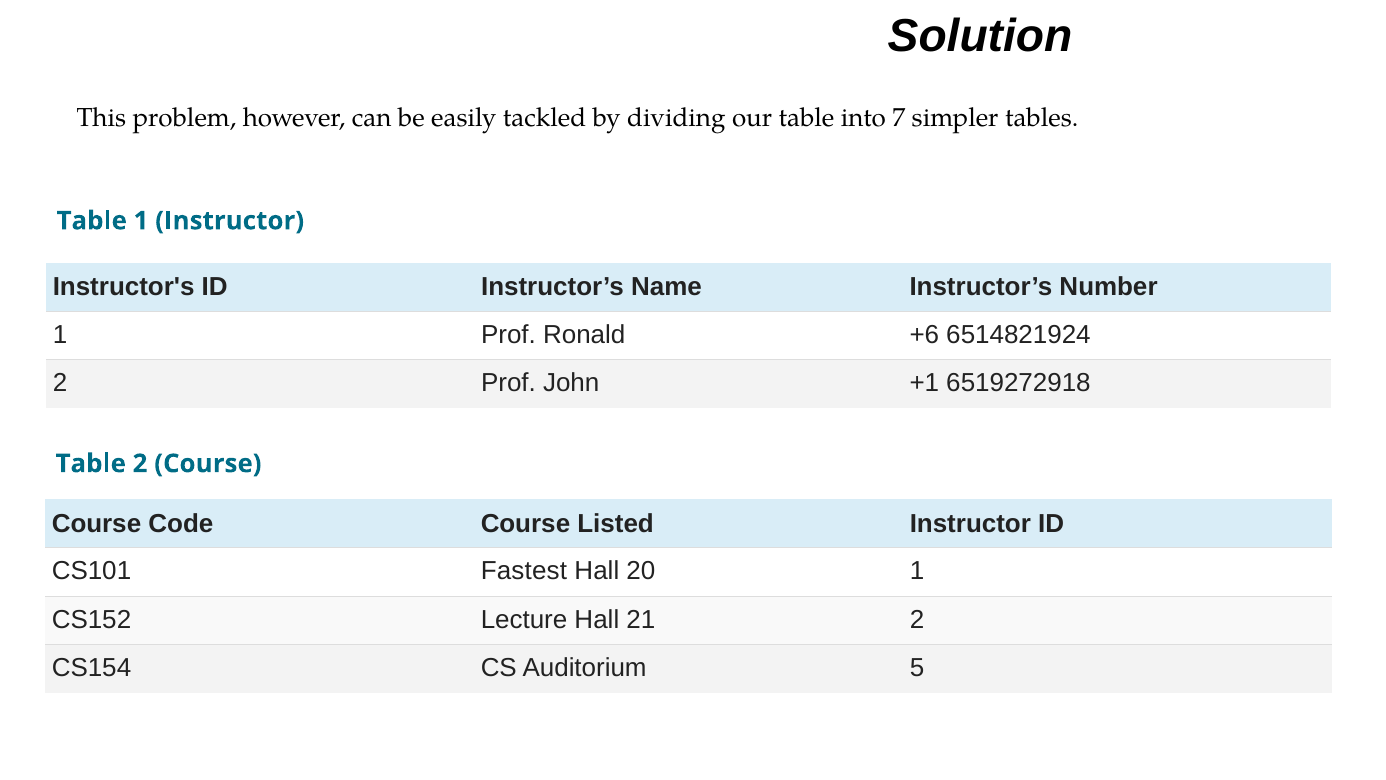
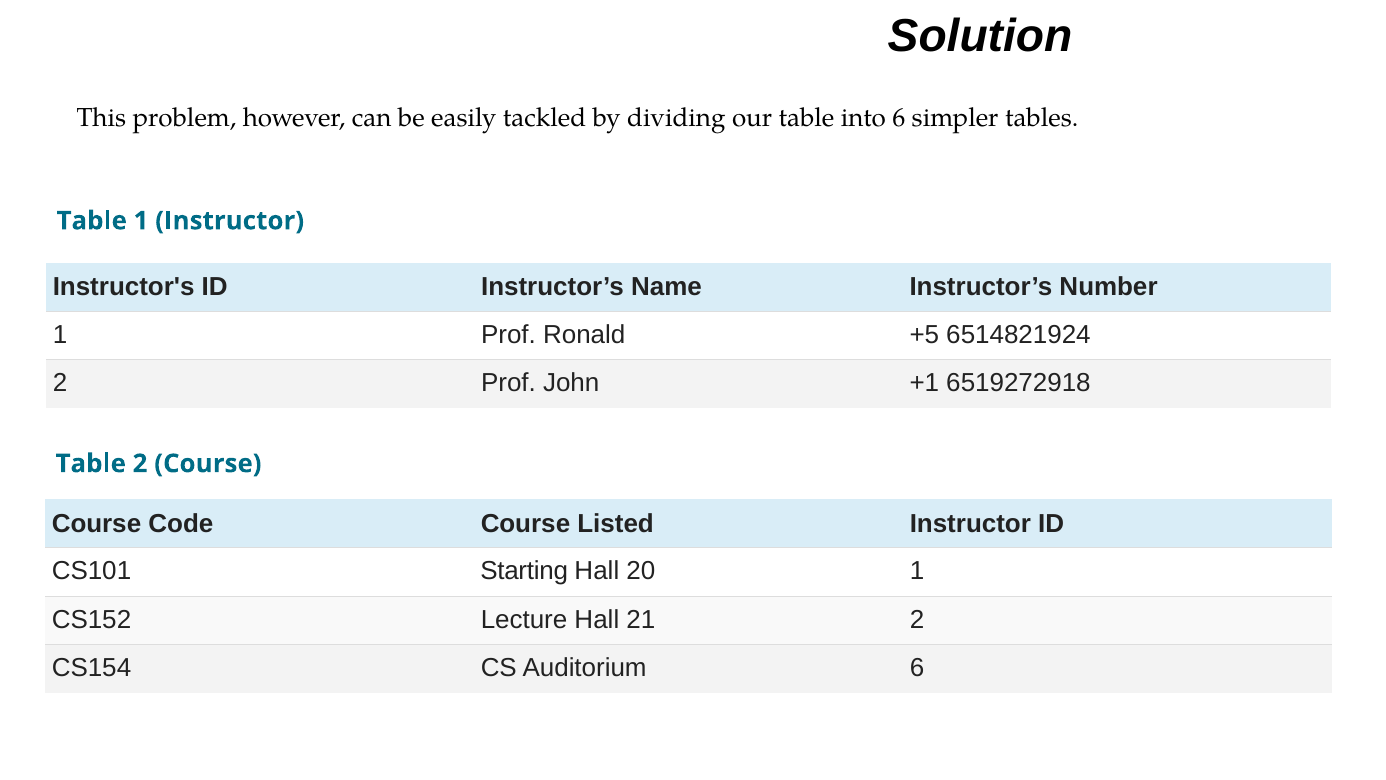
into 7: 7 -> 6 (899, 118)
+6: +6 -> +5 (924, 335)
Fastest: Fastest -> Starting (524, 571)
Auditorium 5: 5 -> 6 (917, 668)
